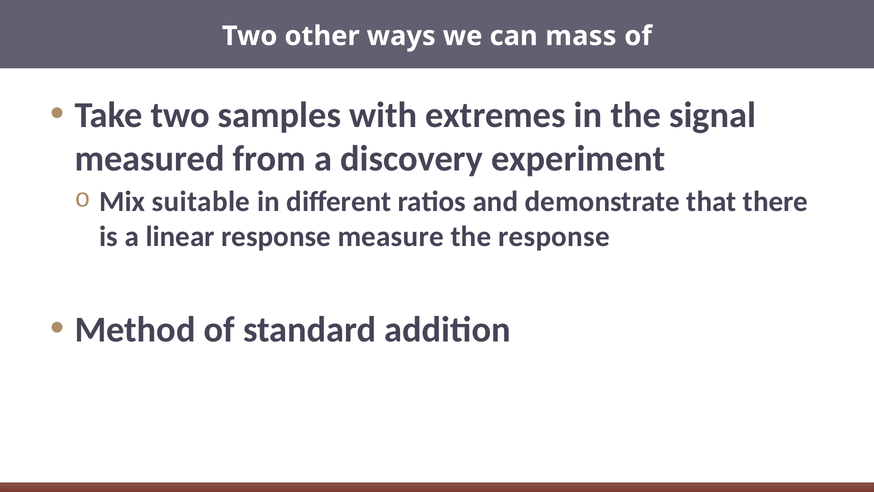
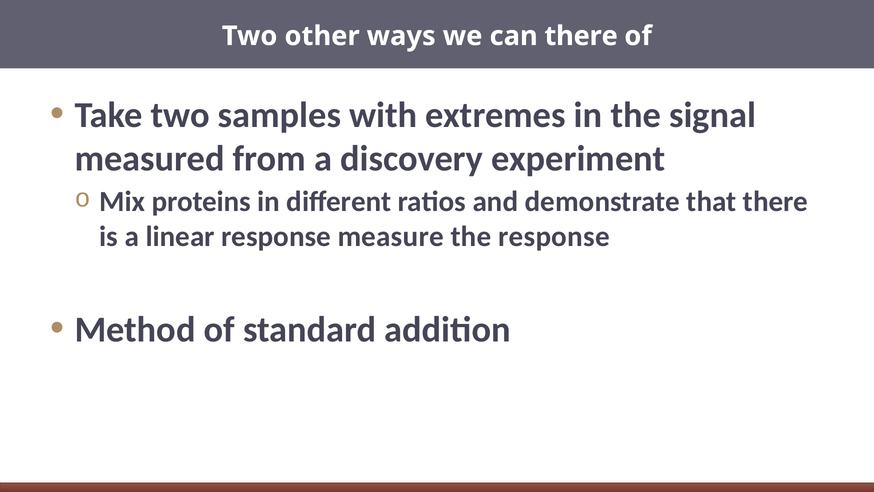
can mass: mass -> there (581, 36)
suitable: suitable -> proteins (201, 202)
